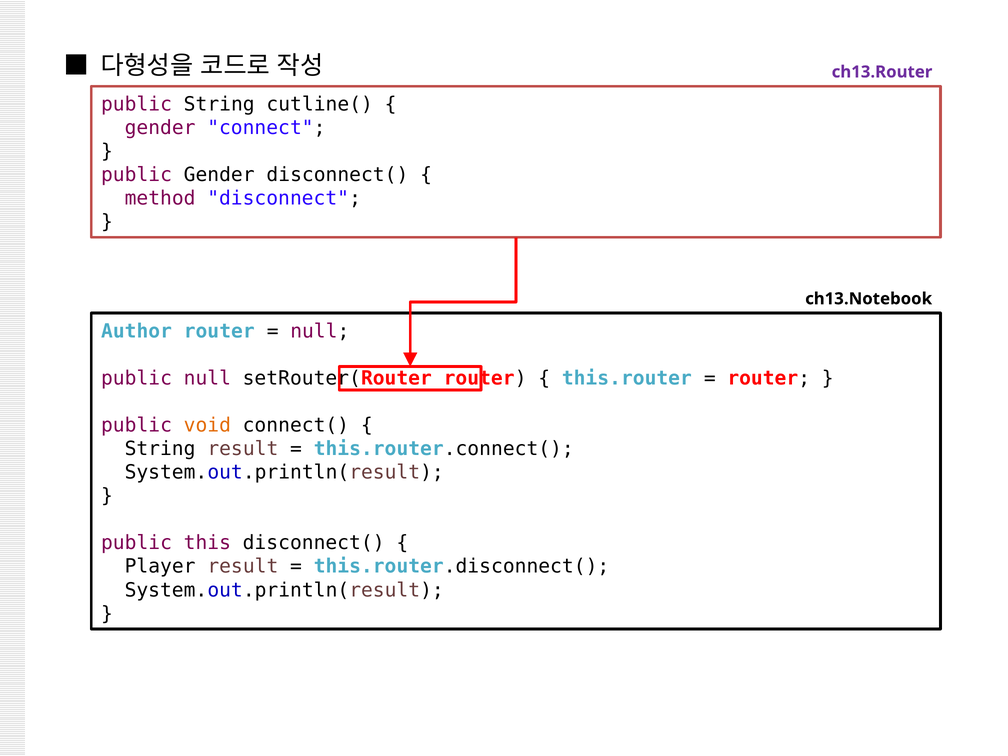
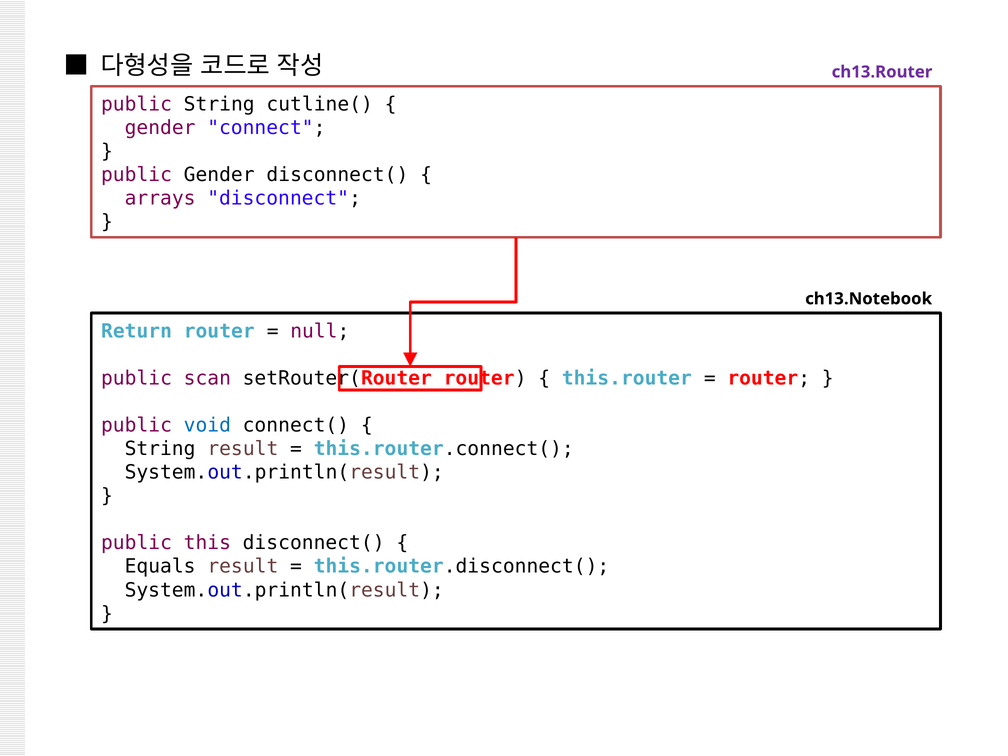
method: method -> arrays (160, 198)
Author: Author -> Return (137, 331)
public null: null -> scan (207, 378)
void colour: orange -> blue (207, 425)
Player: Player -> Equals (160, 567)
